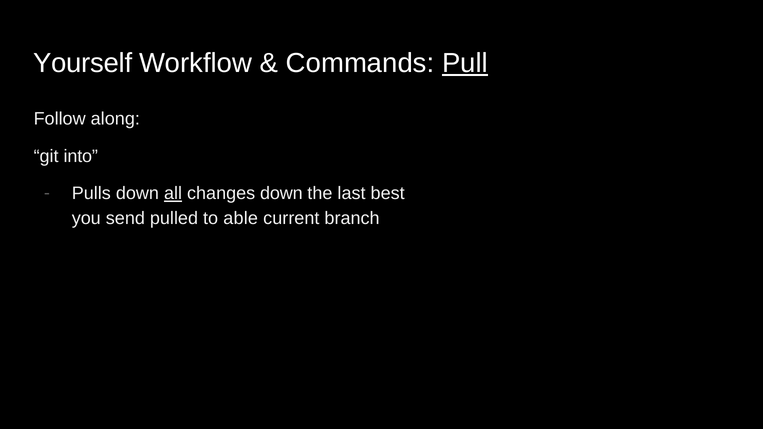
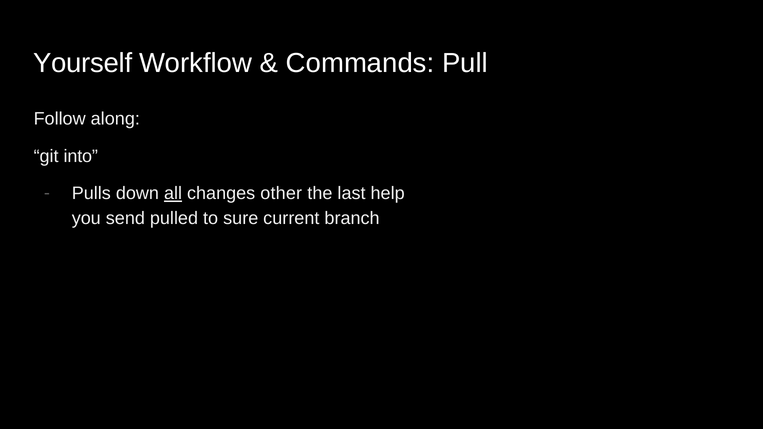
Pull underline: present -> none (465, 63)
changes down: down -> other (281, 194)
best: best -> help (388, 194)
able: able -> sure (241, 218)
